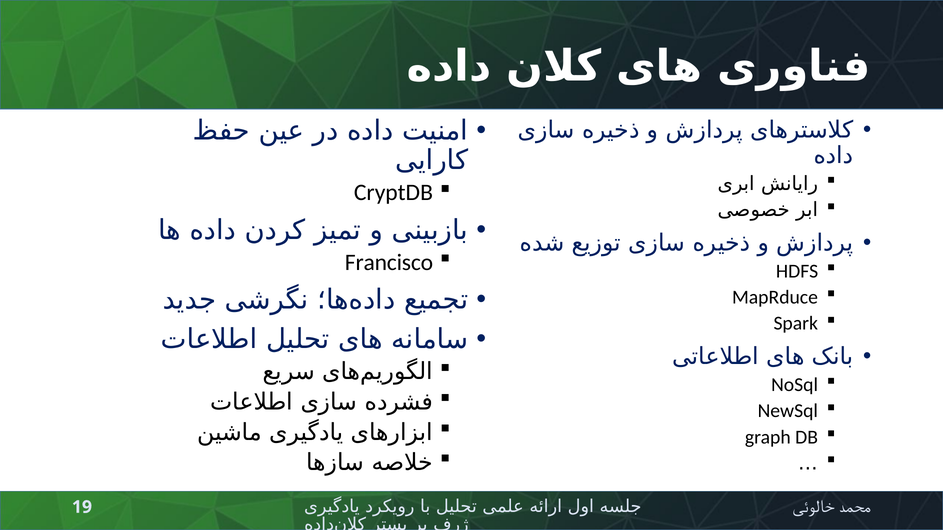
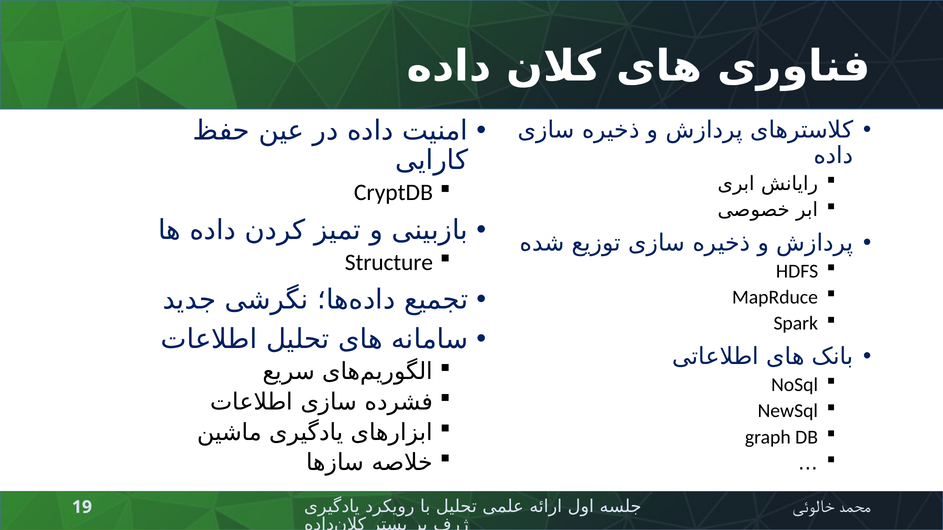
Francisco: Francisco -> Structure (389, 263)
